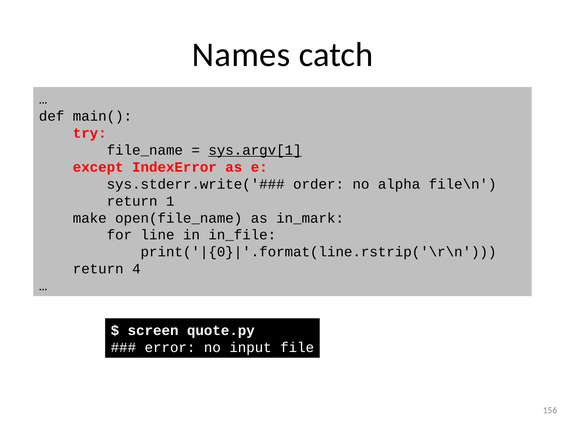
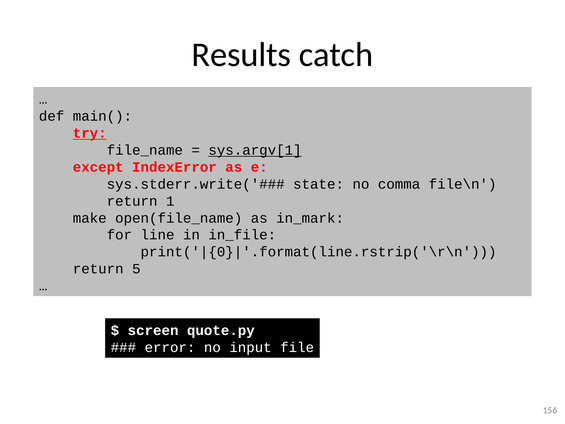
Names: Names -> Results (241, 55)
try underline: none -> present (90, 133)
order: order -> state (319, 184)
alpha: alpha -> comma (399, 184)
4: 4 -> 5 (136, 269)
